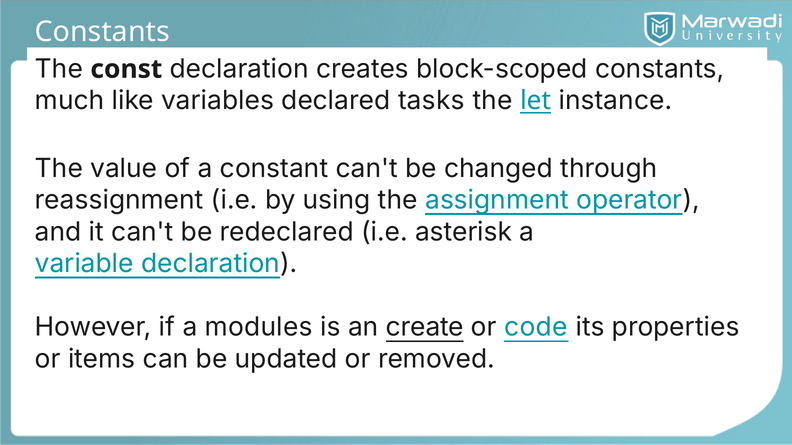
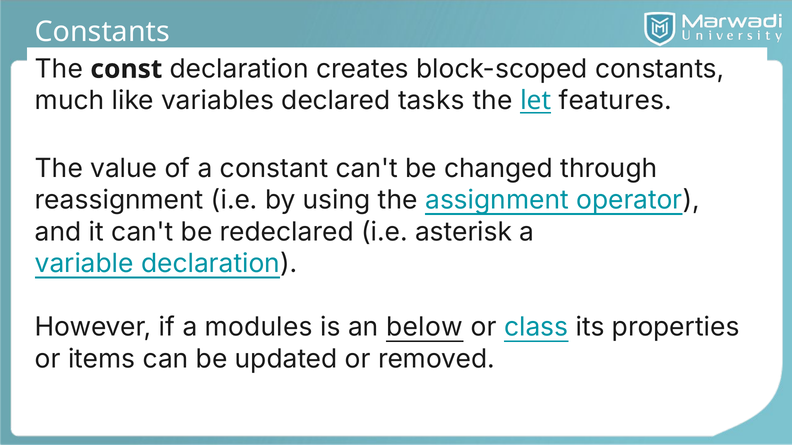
instance: instance -> features (615, 101)
create: create -> below (425, 327)
code: code -> class (536, 327)
